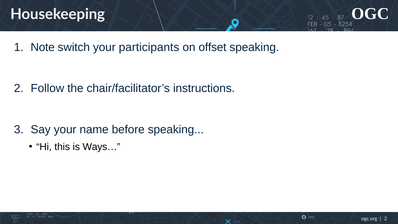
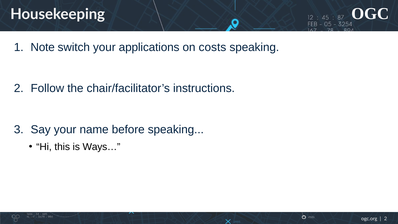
participants: participants -> applications (149, 47)
offset: offset -> costs (212, 47)
